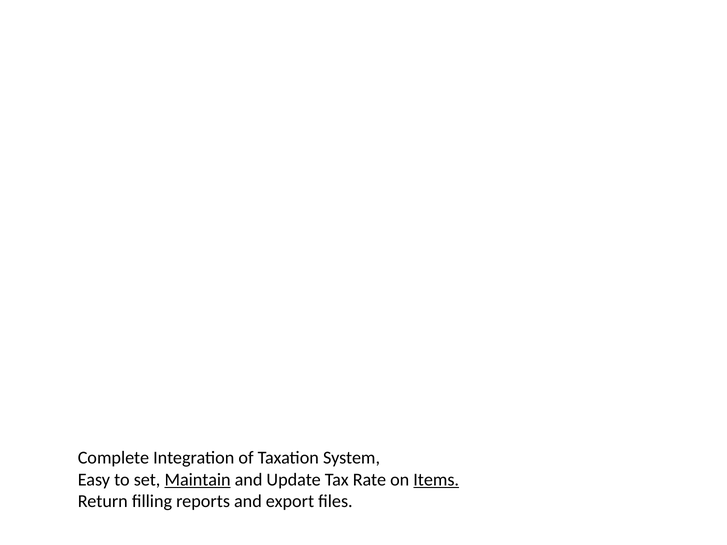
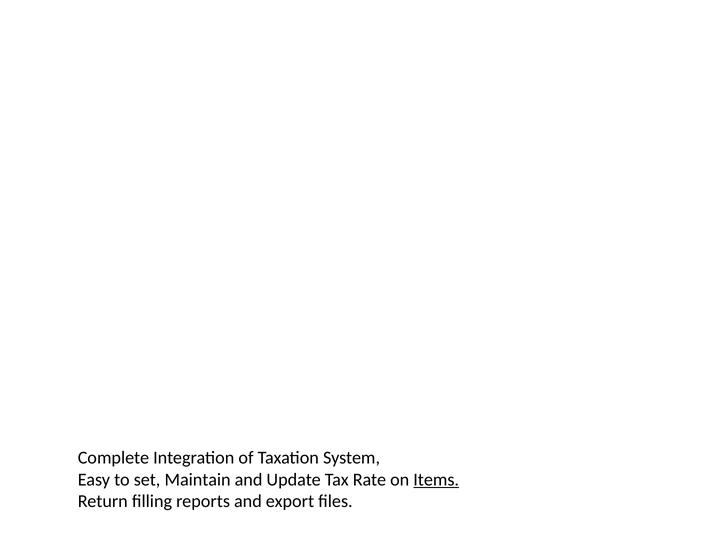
Maintain underline: present -> none (198, 480)
